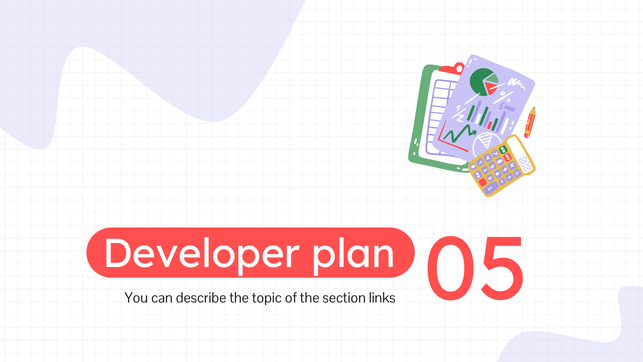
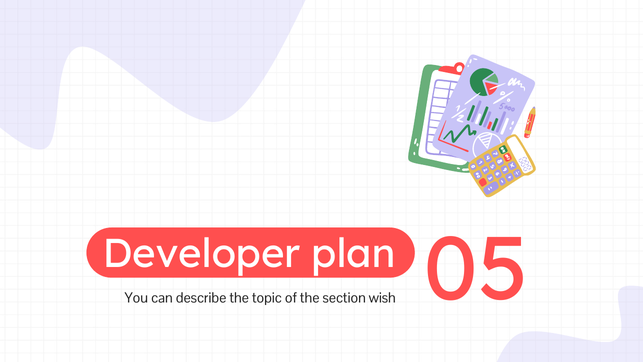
links: links -> wish (382, 298)
